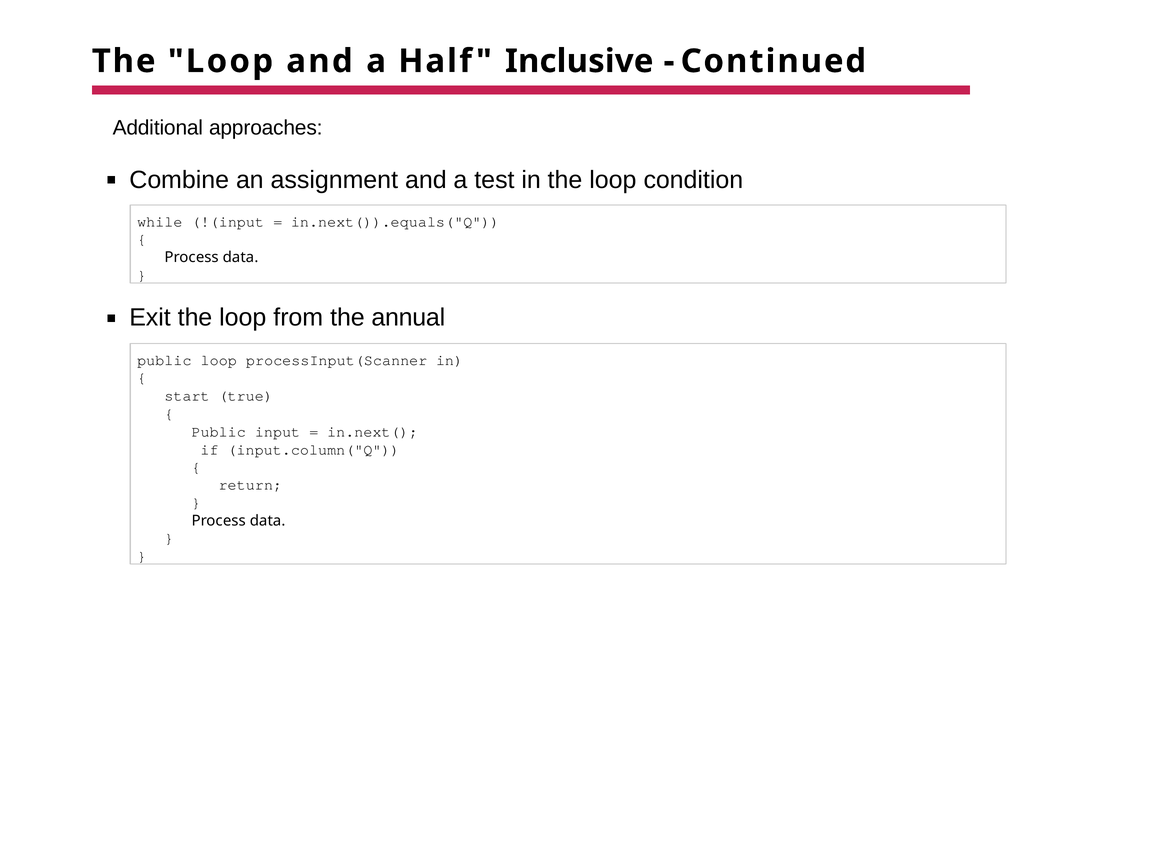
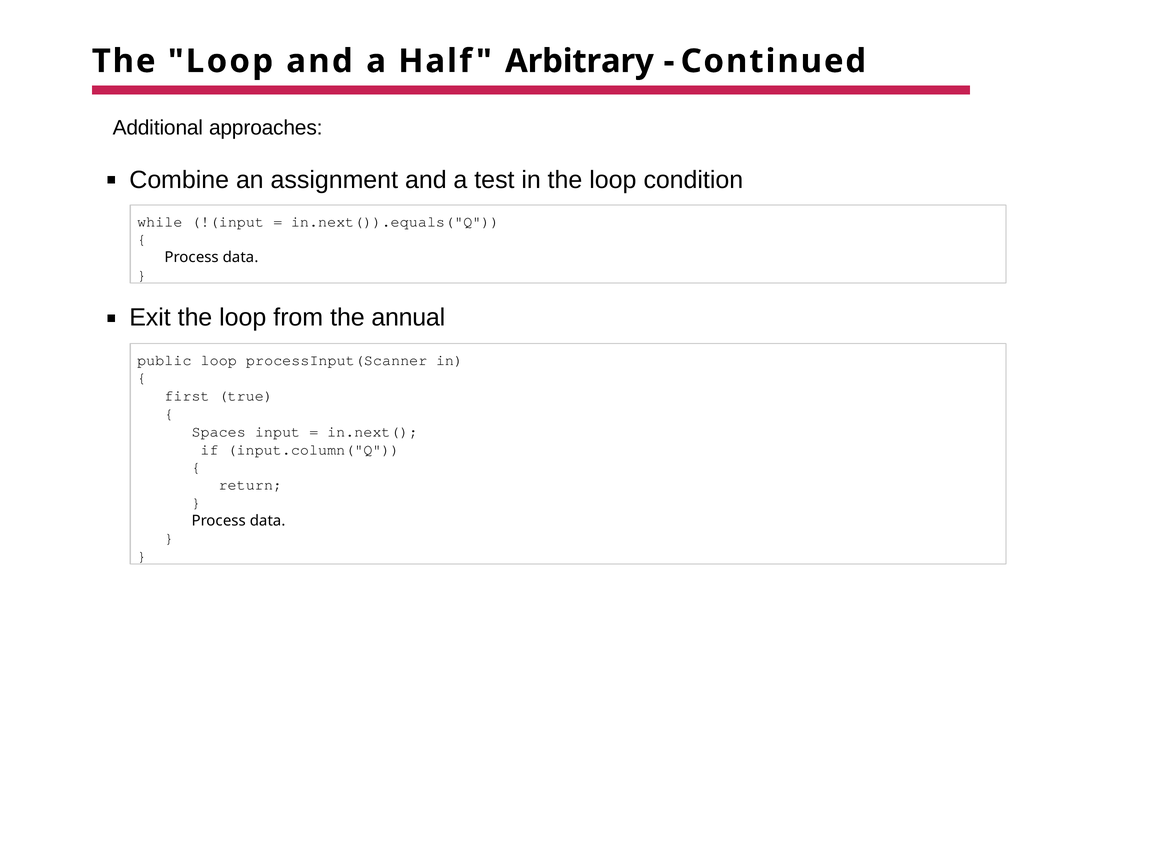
Inclusive: Inclusive -> Arbitrary (579, 61)
start: start -> first (187, 396)
Public: Public -> Spaces (219, 432)
